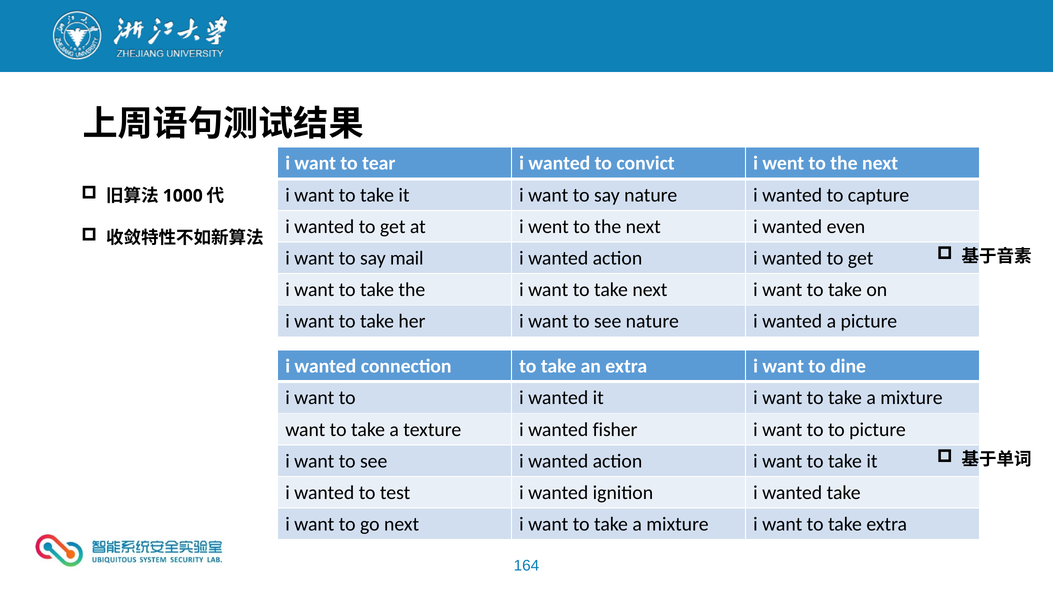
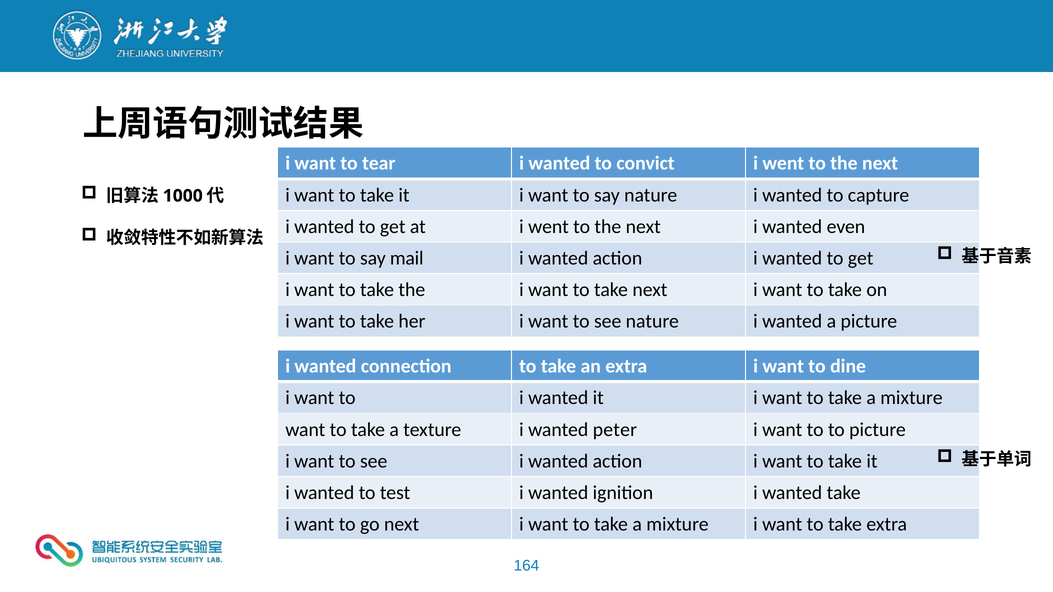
fisher: fisher -> peter (615, 430)
